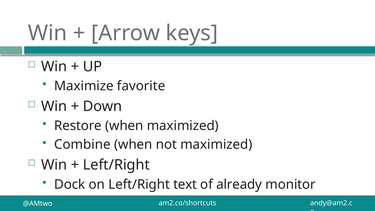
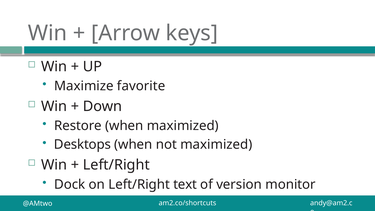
Combine: Combine -> Desktops (83, 145)
already: already -> version (239, 184)
